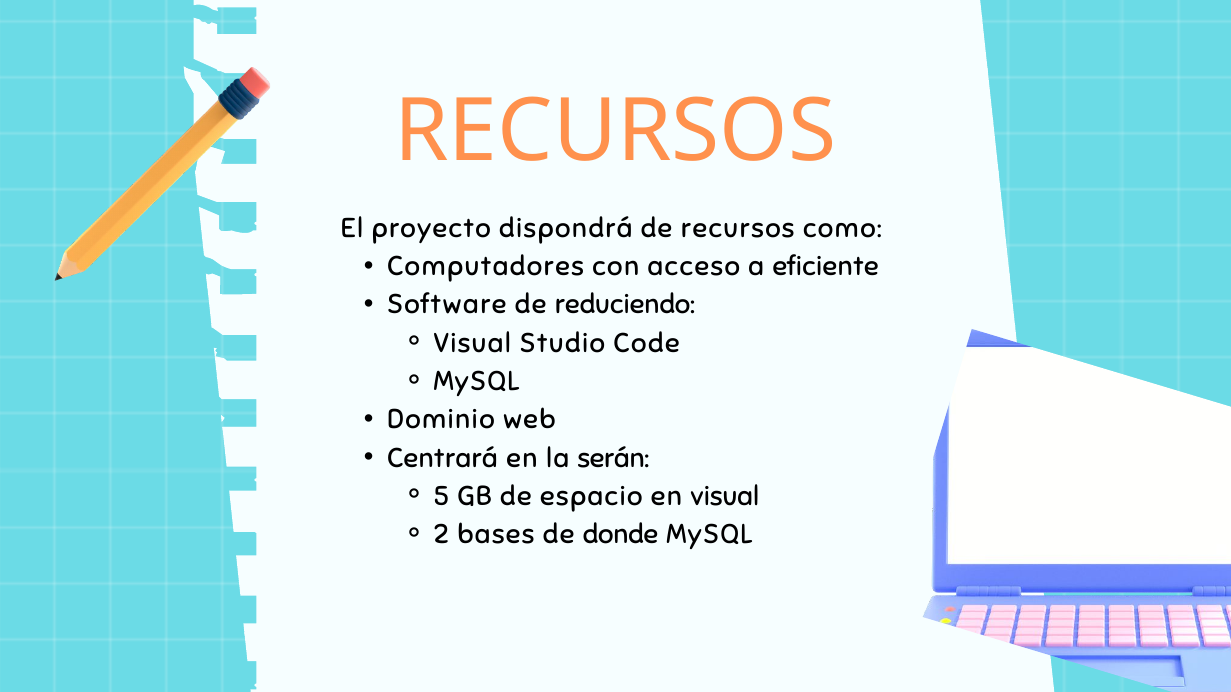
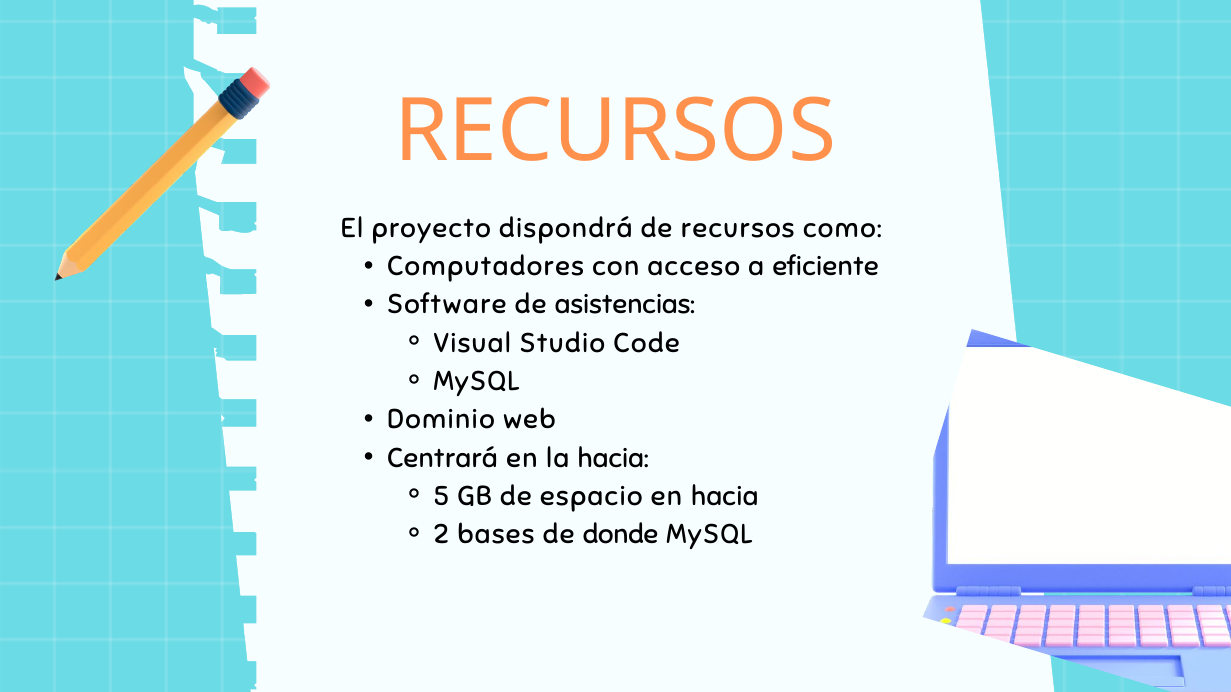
reduciendo: reduciendo -> asistencias (625, 305)
la serán: serán -> hacia (613, 458)
en visual: visual -> hacia (725, 497)
